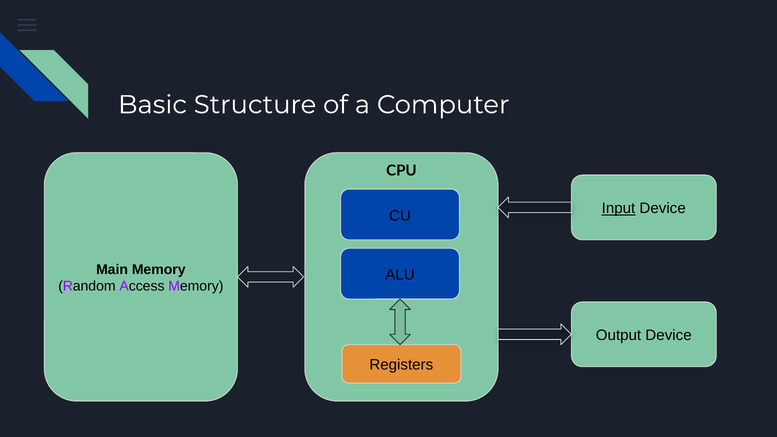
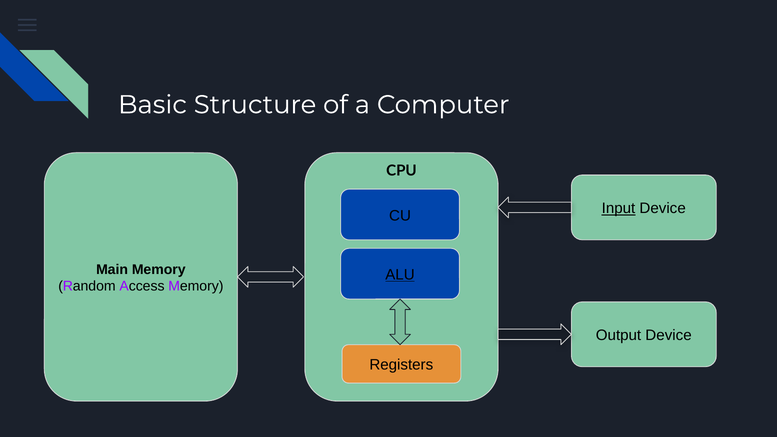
ALU underline: none -> present (400, 275)
